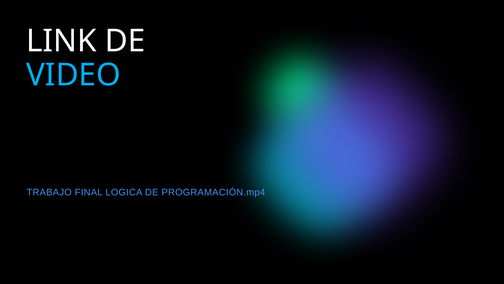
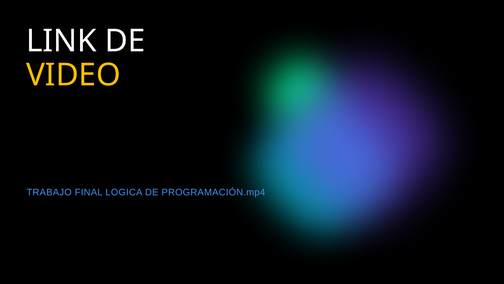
VIDEO colour: light blue -> yellow (73, 75)
